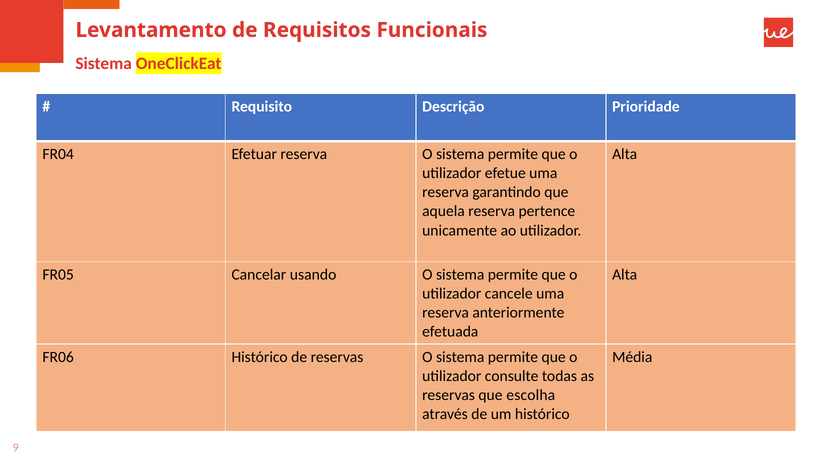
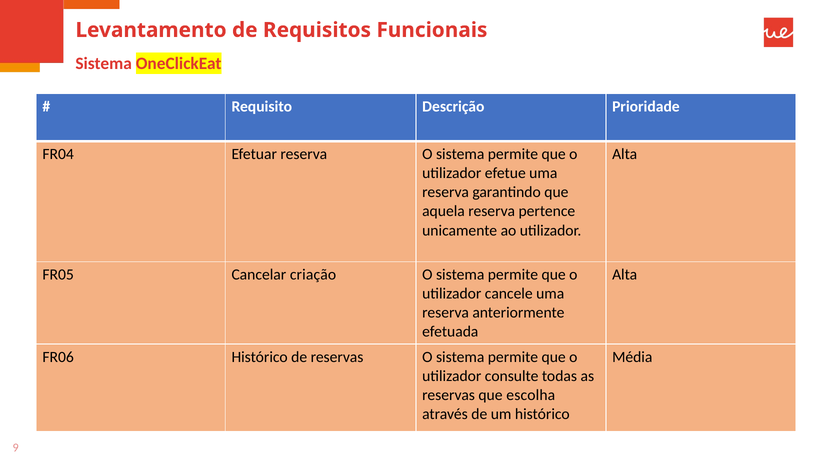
usando: usando -> criação (313, 275)
